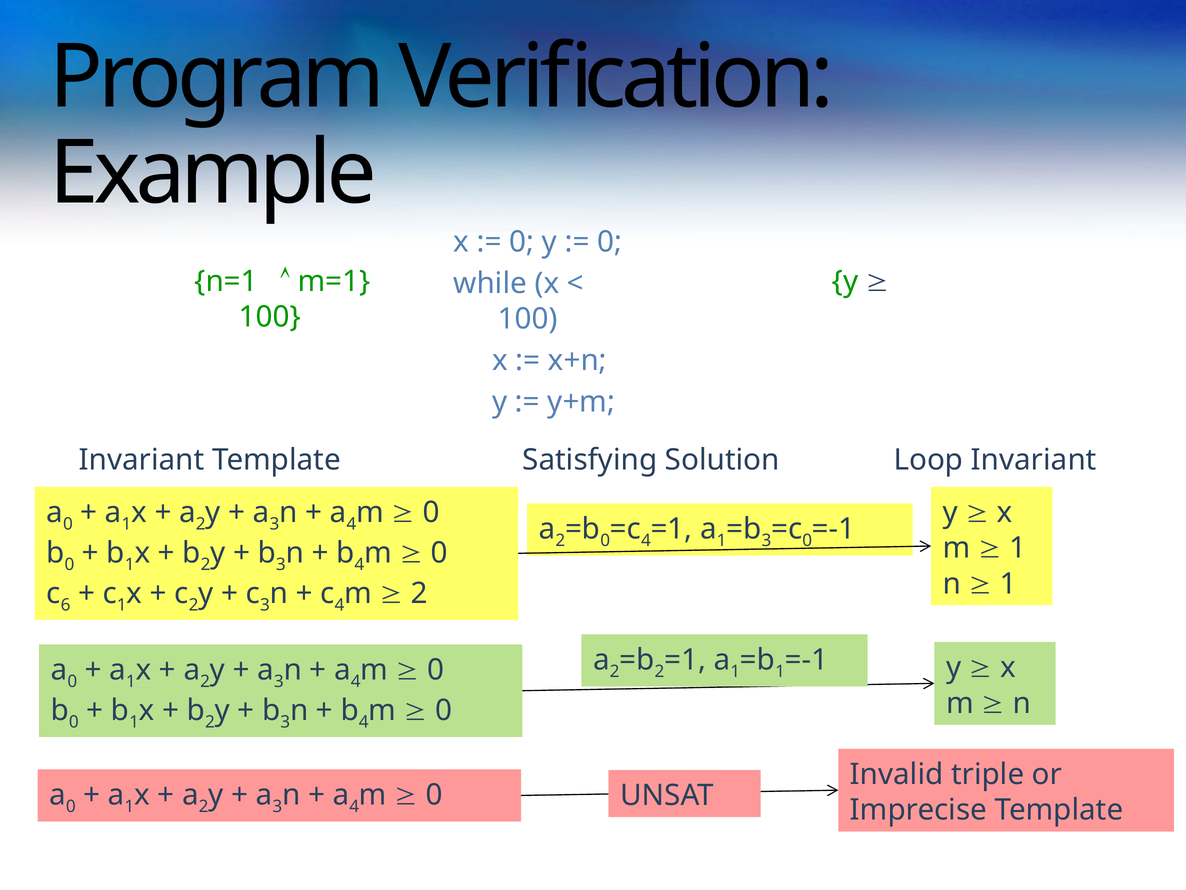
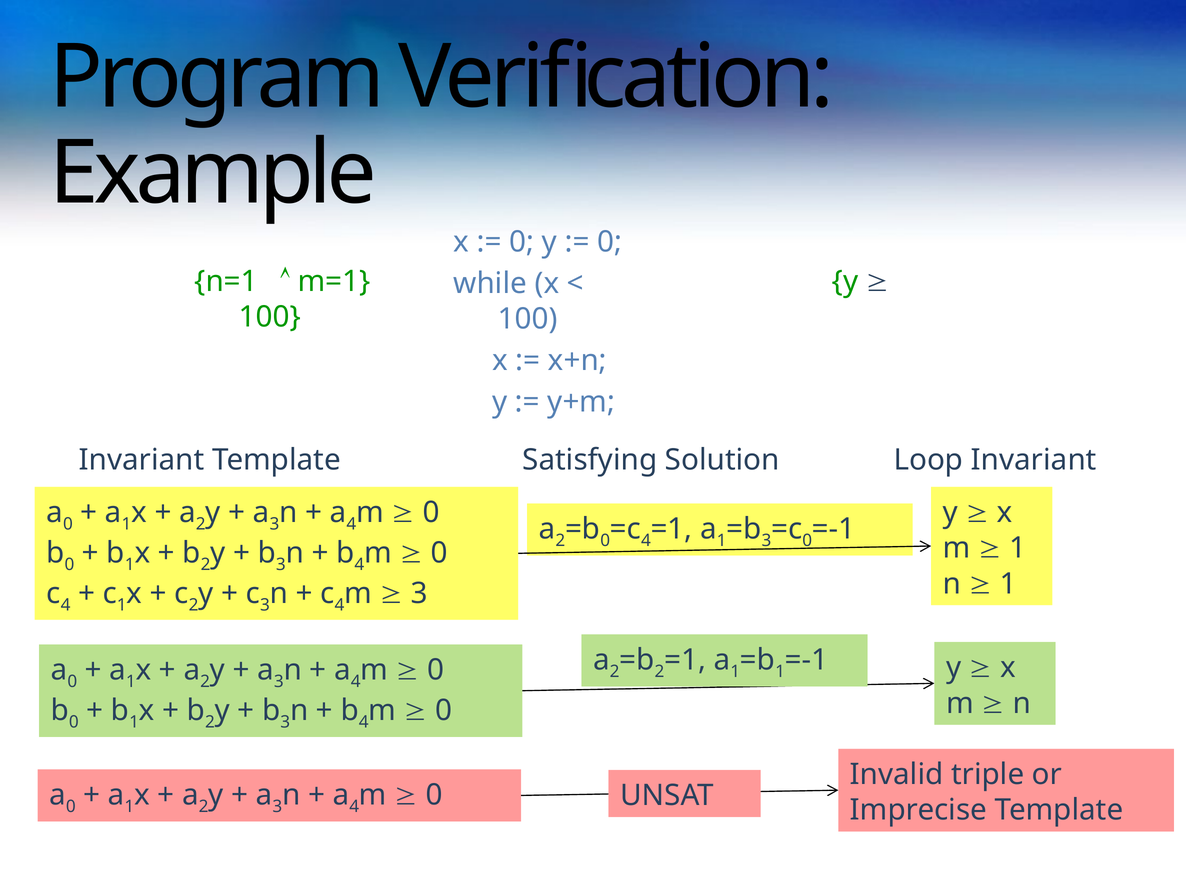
6: 6 -> 4 (66, 605)
2: 2 -> 3 (419, 593)
